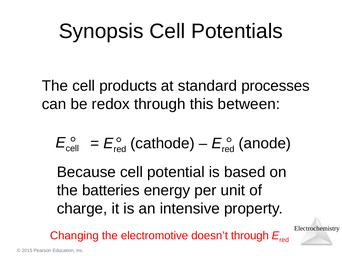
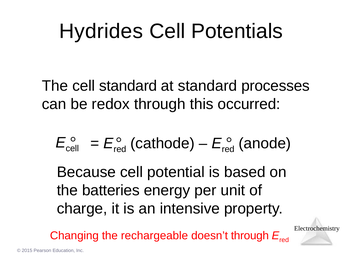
Synopsis: Synopsis -> Hydrides (101, 31)
cell products: products -> standard (128, 86)
between: between -> occurred (249, 104)
electromotive: electromotive -> rechargeable (154, 236)
